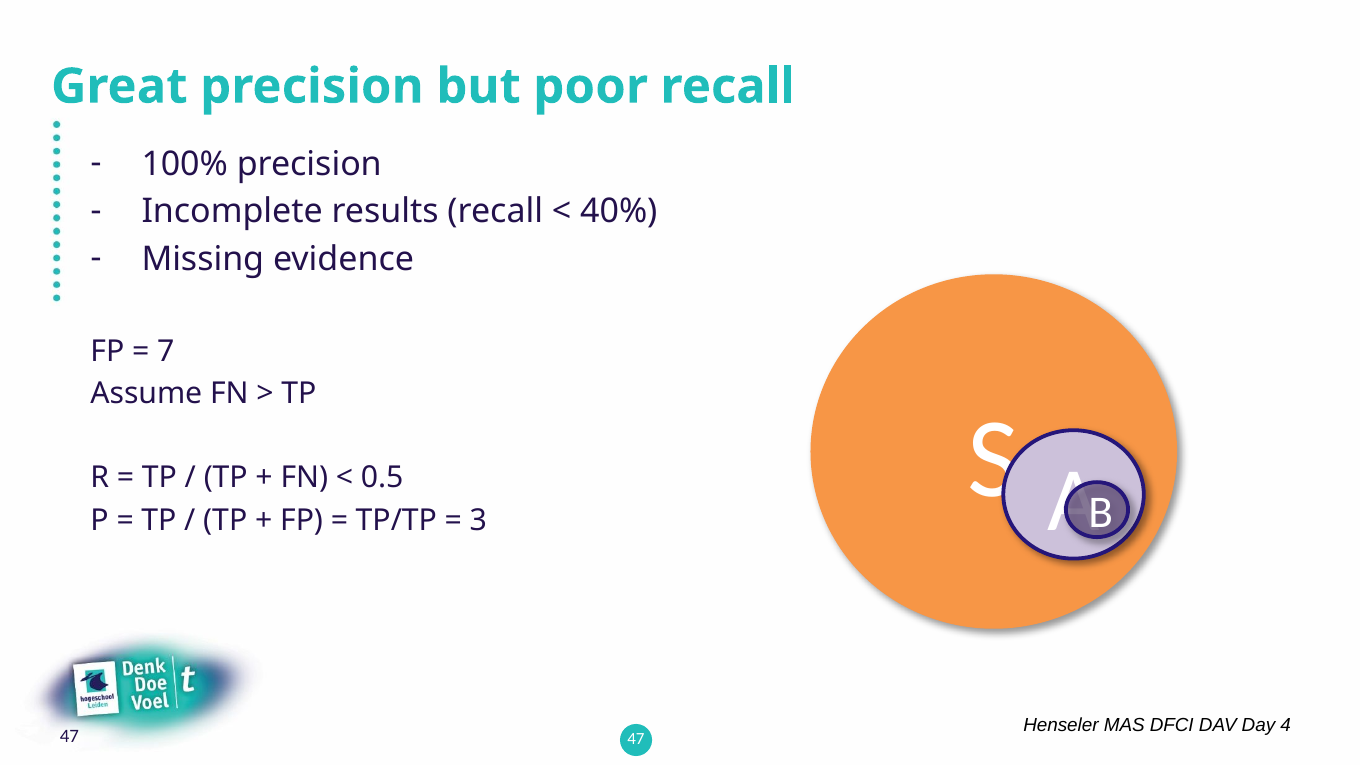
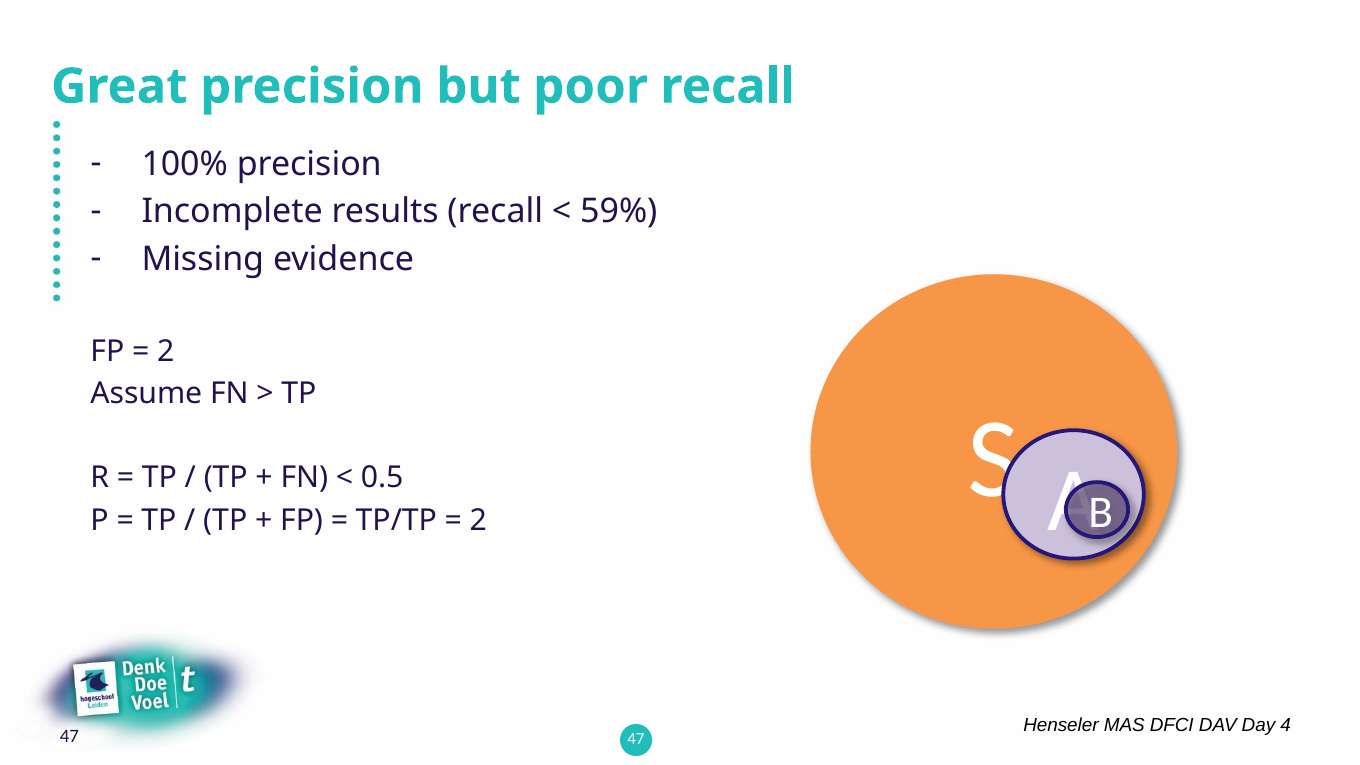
40%: 40% -> 59% (619, 212)
7: 7 -> 2 (166, 351)
3: 3 -> 2 (478, 520)
